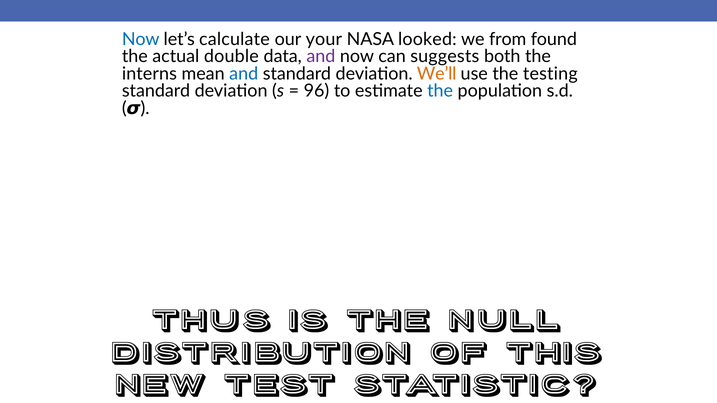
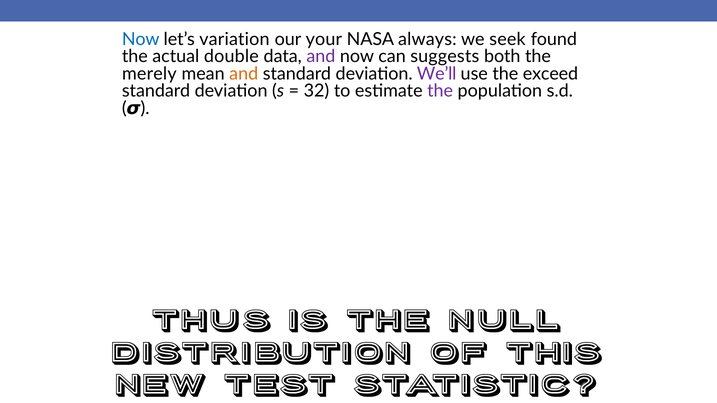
calculate: calculate -> variation (234, 39)
looked: looked -> always (427, 39)
from: from -> seek (508, 39)
interns: interns -> merely (149, 74)
and colour: blue -> orange (244, 74)
We’ll colour: orange -> purple (437, 74)
testing: testing -> exceed (550, 74)
96: 96 -> 32 (316, 91)
the colour: blue -> purple (440, 91)
